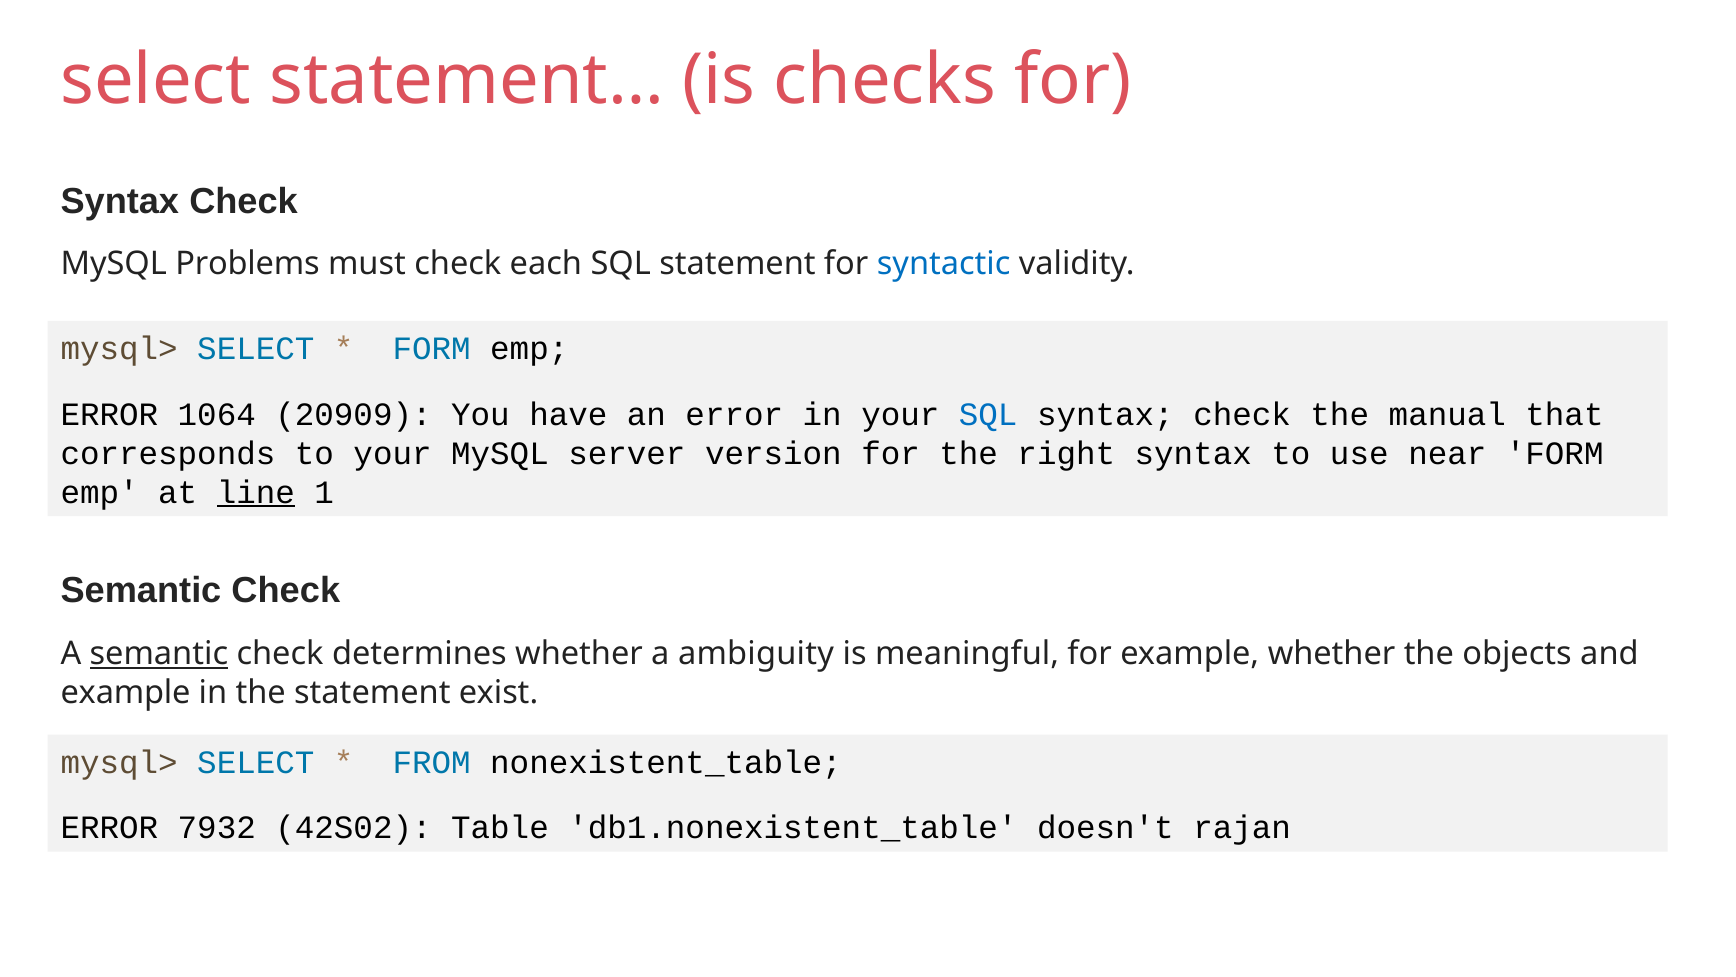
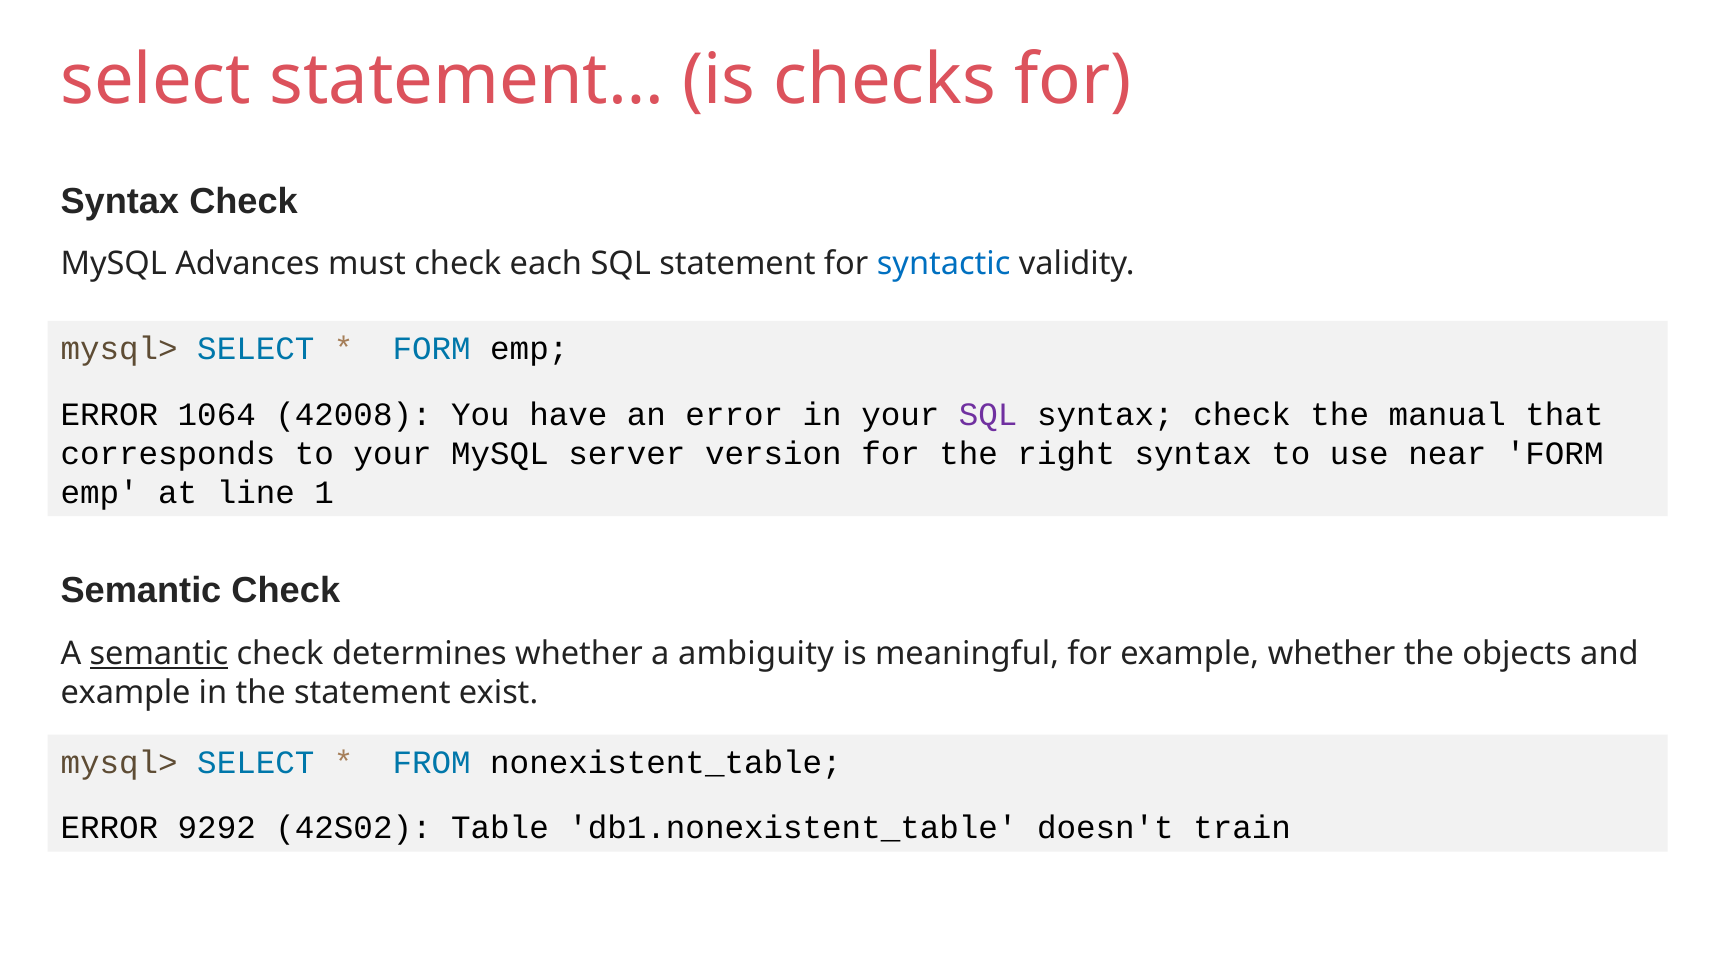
Problems: Problems -> Advances (247, 264)
20909: 20909 -> 42008 (353, 414)
SQL colour: blue -> purple (988, 414)
line underline: present -> none (256, 492)
7932: 7932 -> 9292 (217, 828)
rajan: rajan -> train (1242, 828)
